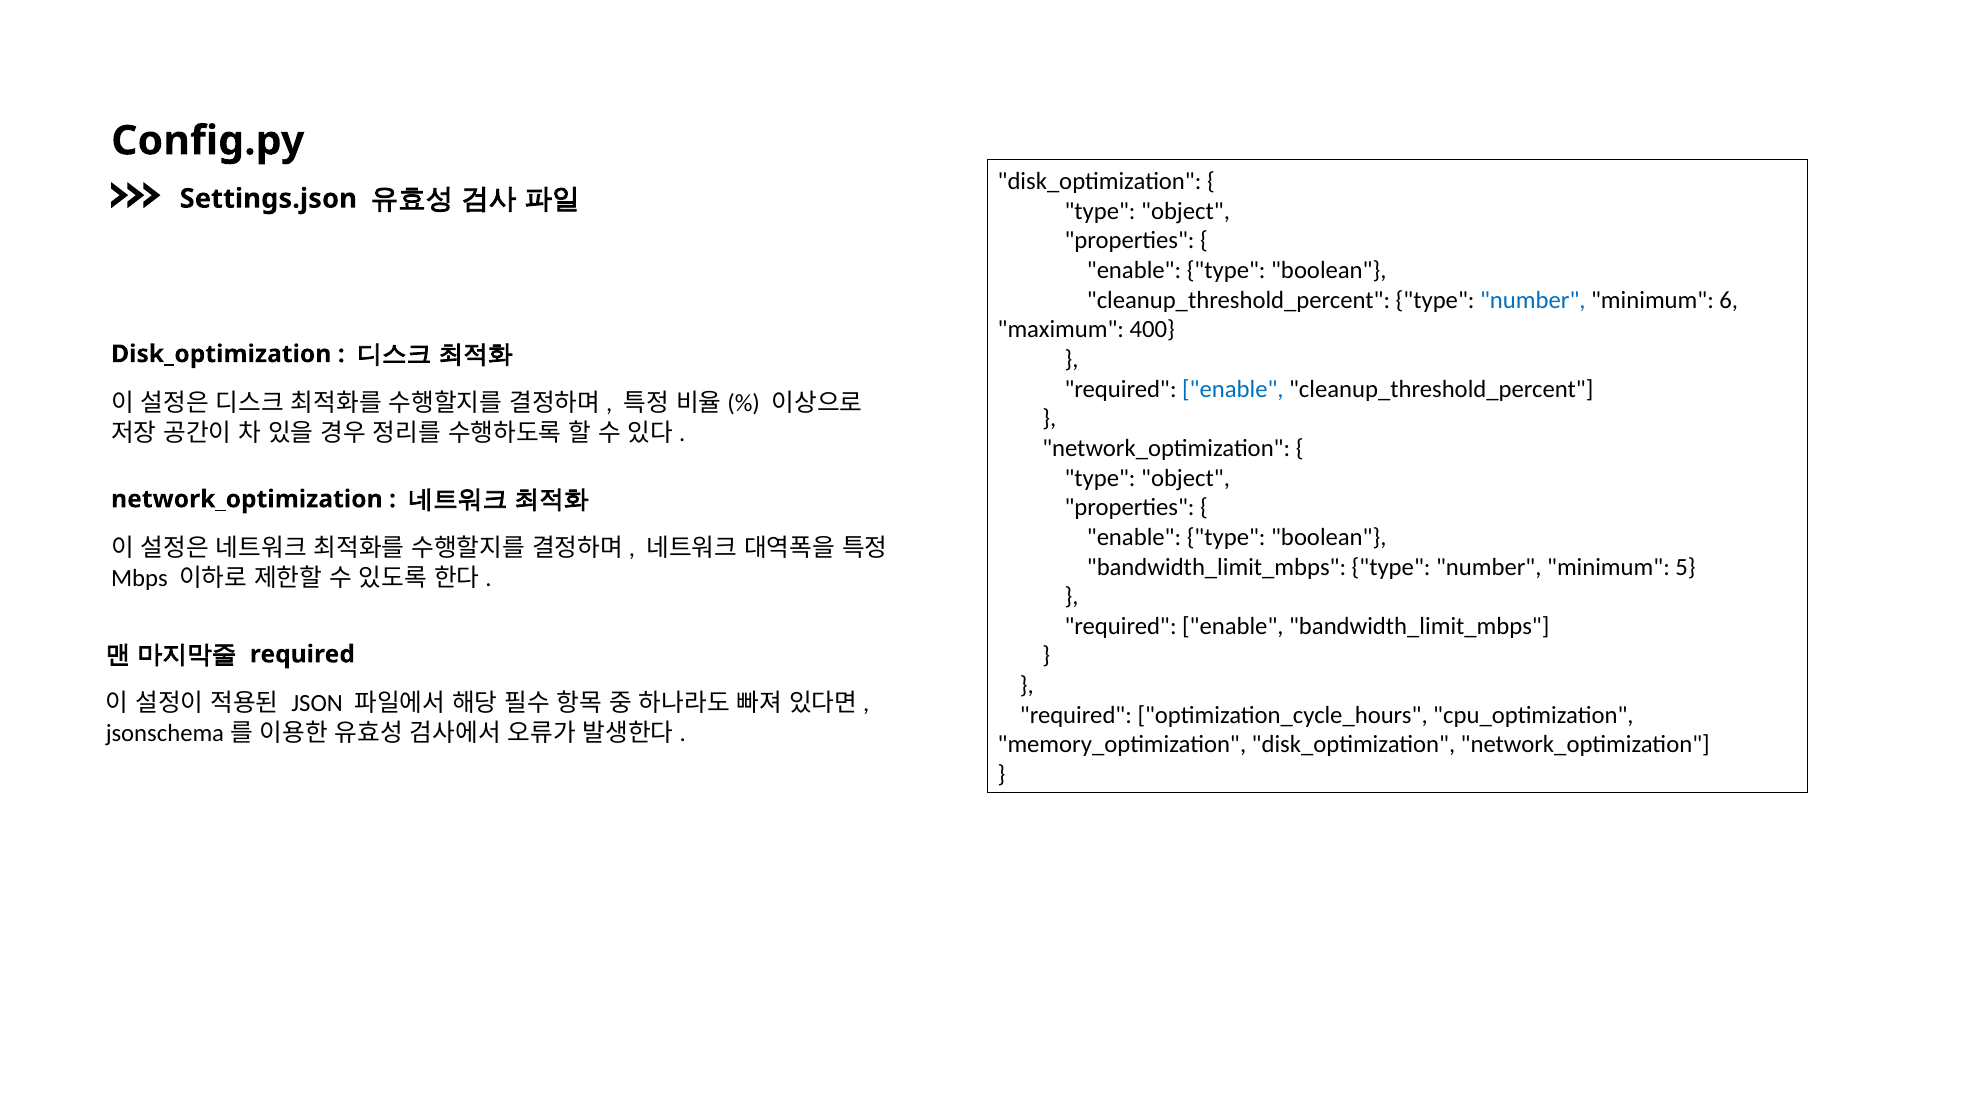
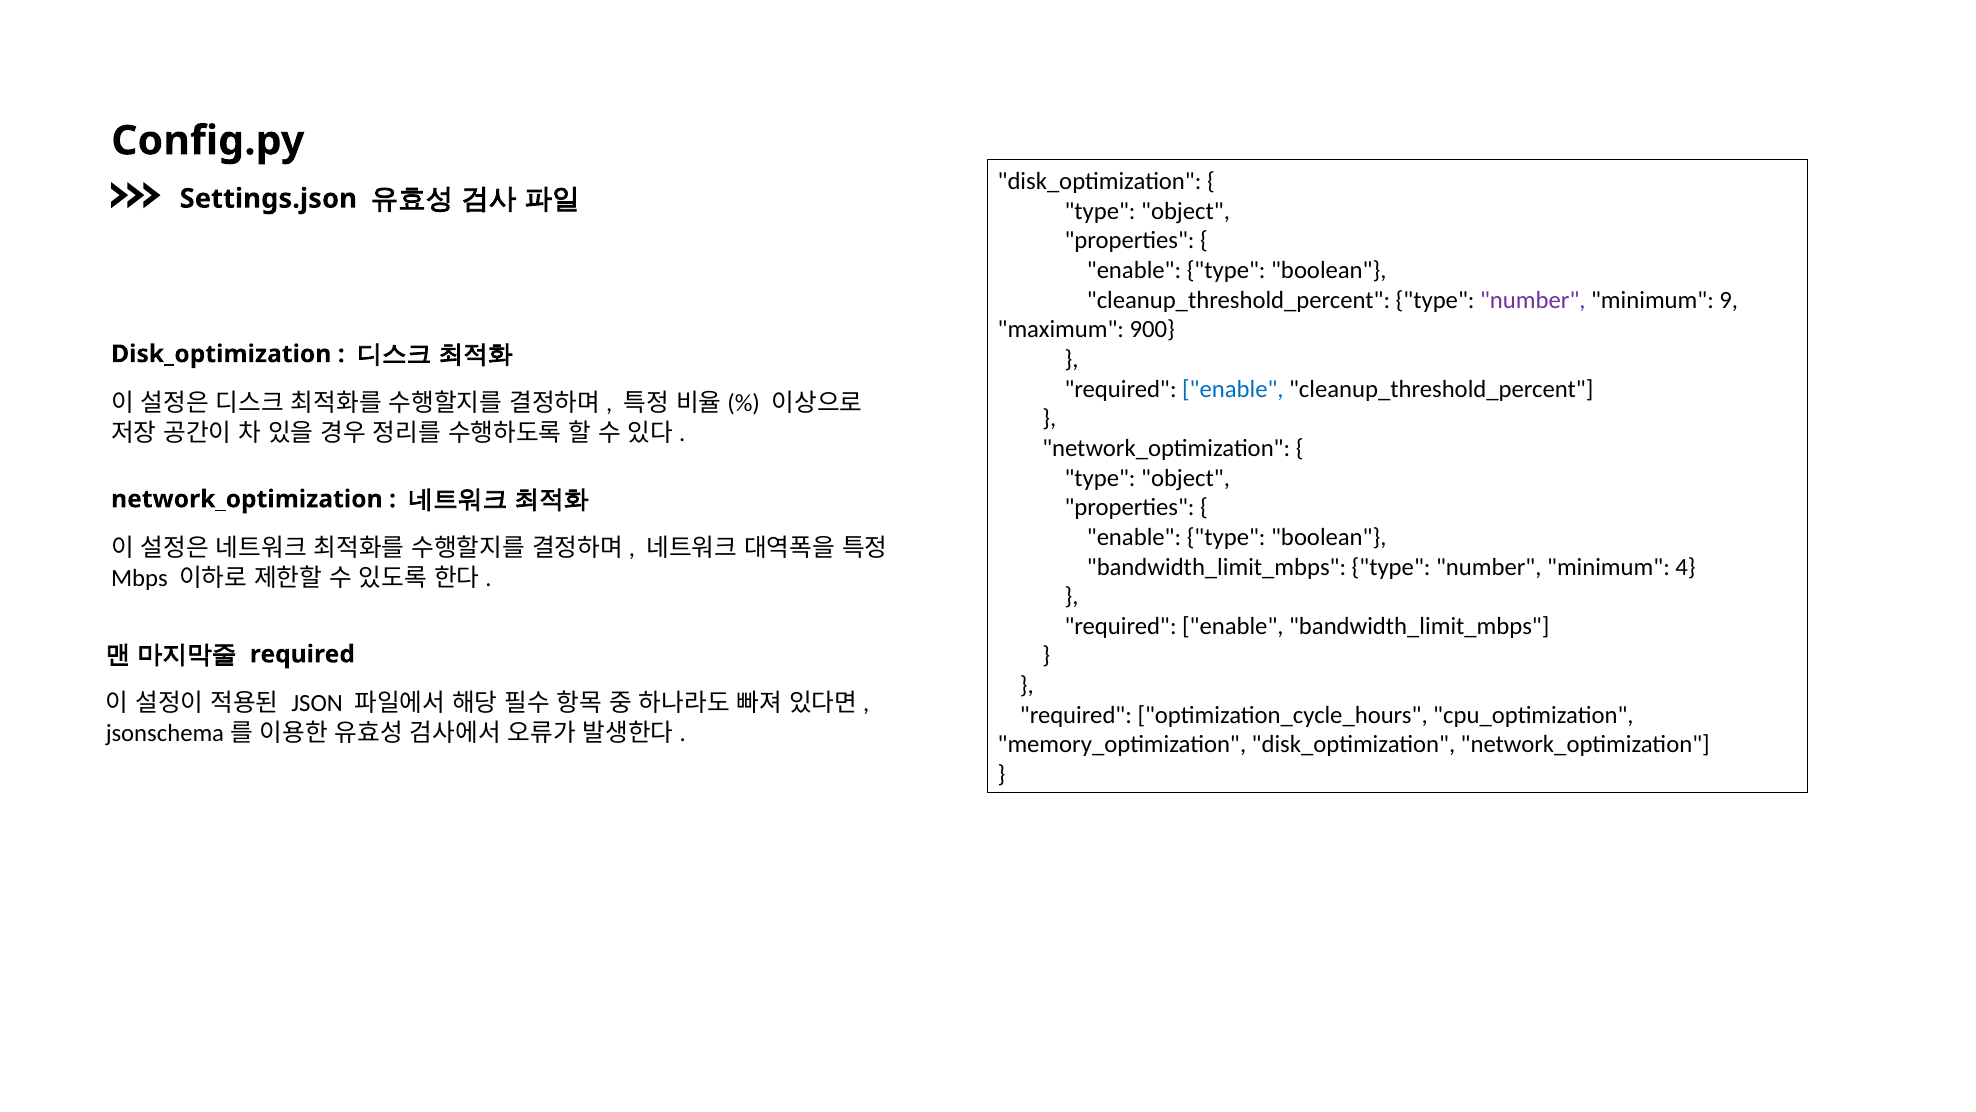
number colour: blue -> purple (1533, 300)
6: 6 -> 9 (1729, 300)
400: 400 -> 900 (1152, 329)
5: 5 -> 4 (1686, 567)
